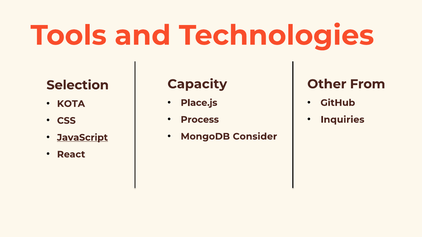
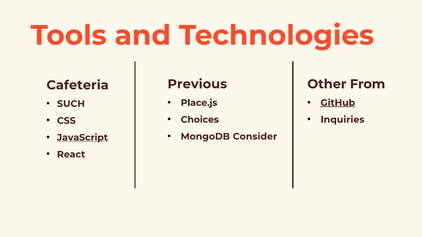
Capacity: Capacity -> Previous (197, 84)
Selection: Selection -> Cafeteria (78, 85)
GitHub underline: none -> present (338, 103)
KOTA: KOTA -> SUCH (71, 104)
Process: Process -> Choices (200, 120)
